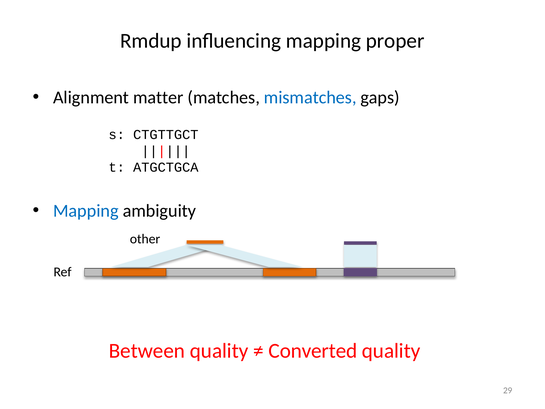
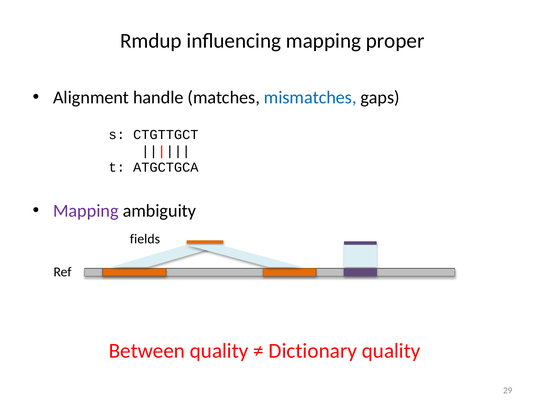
matter: matter -> handle (158, 97)
Mapping colour: blue -> purple (86, 211)
other: other -> fields (145, 239)
Converted: Converted -> Dictionary (313, 351)
